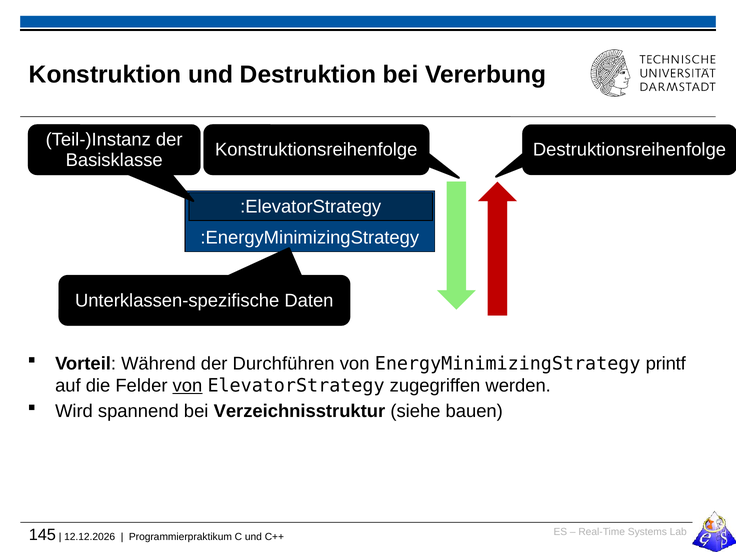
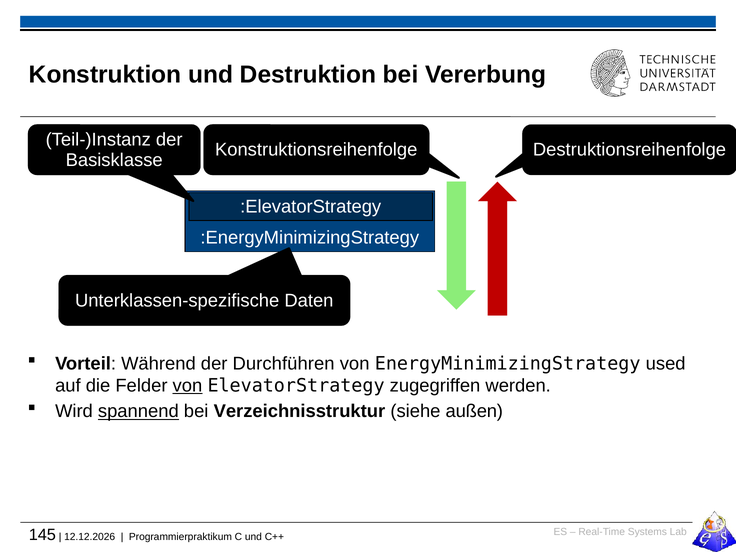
printf: printf -> used (666, 364)
spannend underline: none -> present (138, 411)
bauen: bauen -> außen (474, 411)
